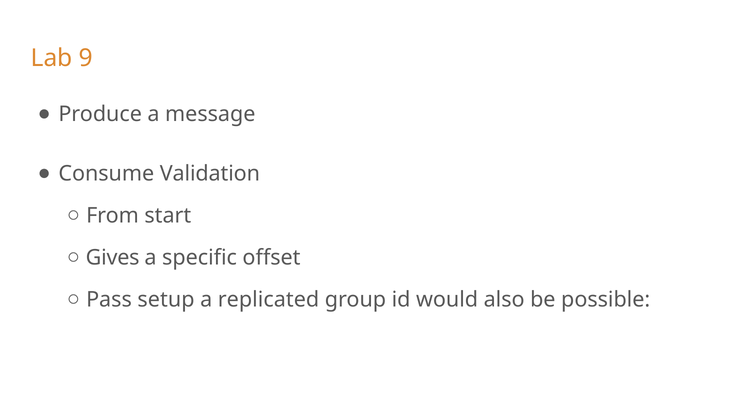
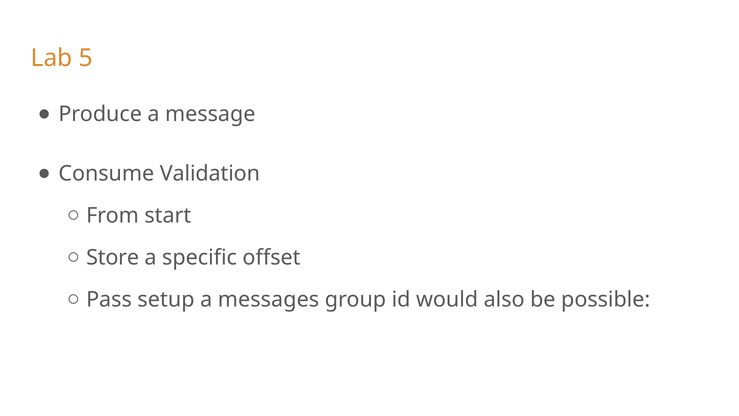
9: 9 -> 5 (86, 58)
Gives: Gives -> Store (113, 257)
replicated: replicated -> messages (269, 299)
